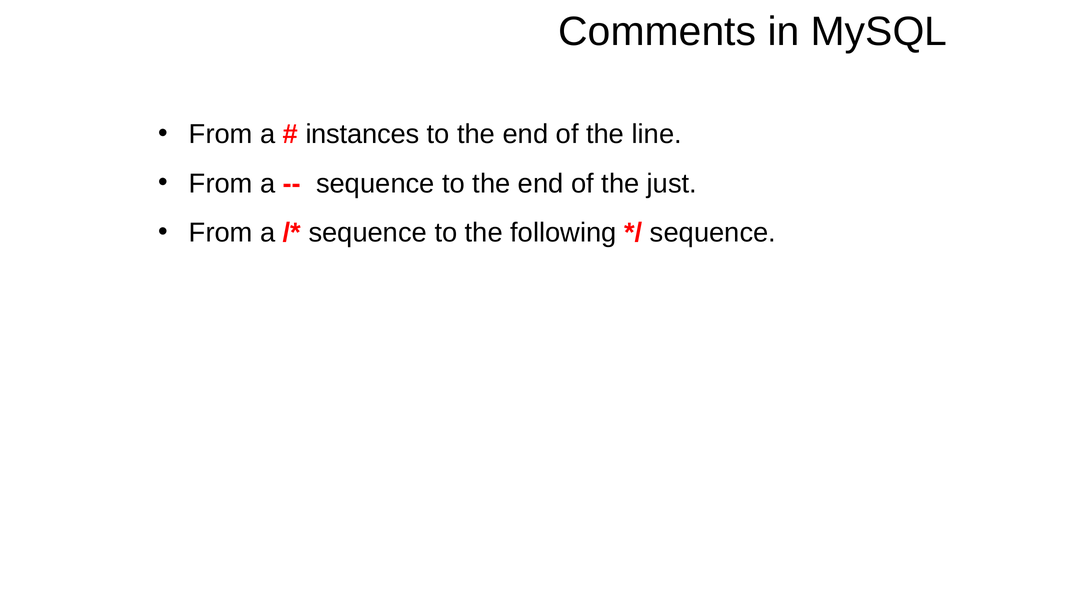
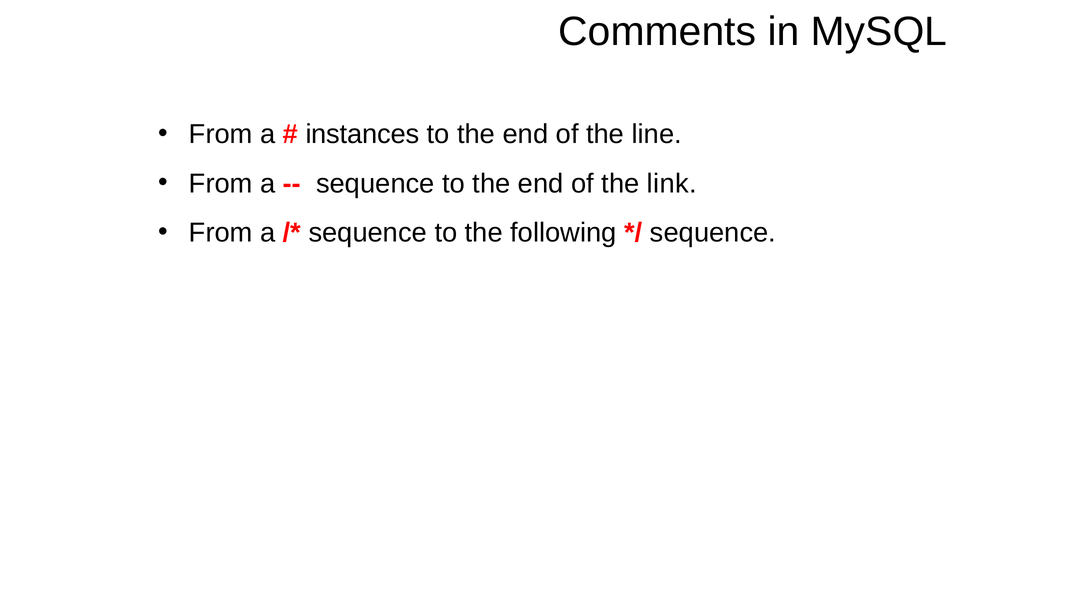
just: just -> link (672, 183)
